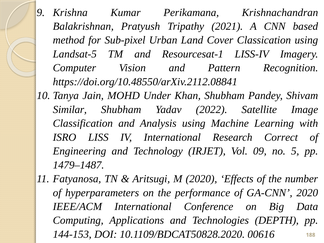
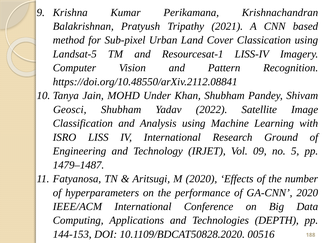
Similar: Similar -> Geosci (70, 110)
Correct: Correct -> Ground (281, 137)
00616: 00616 -> 00516 (261, 234)
